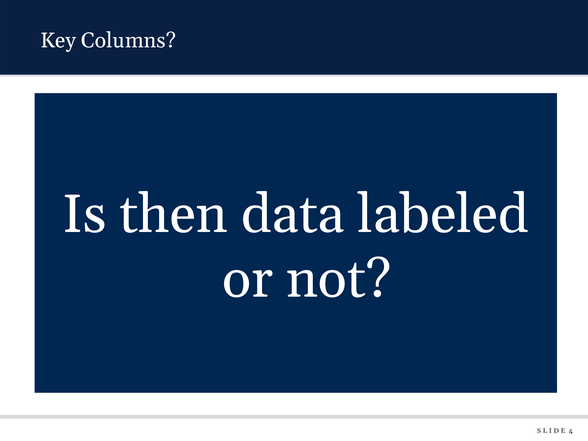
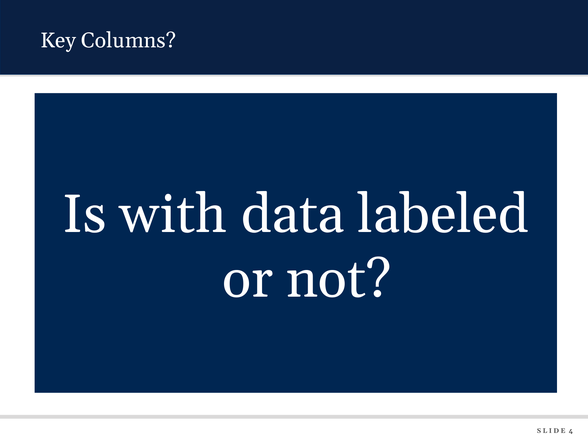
then: then -> with (173, 214)
